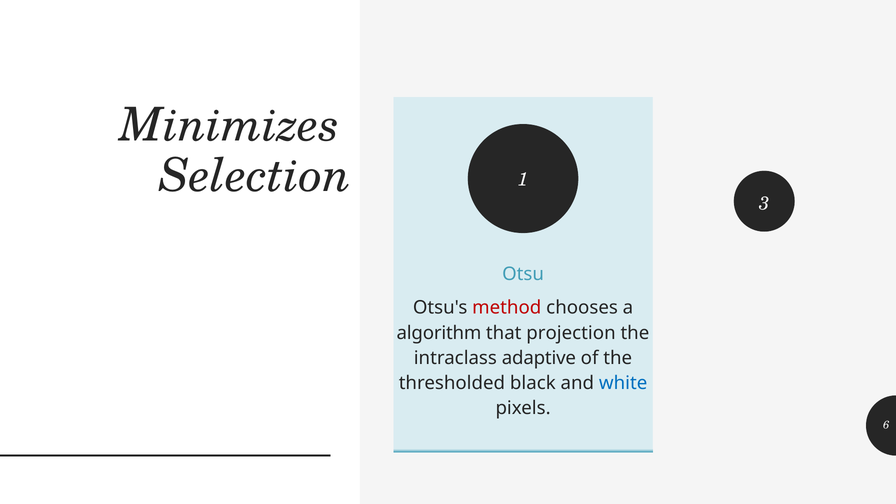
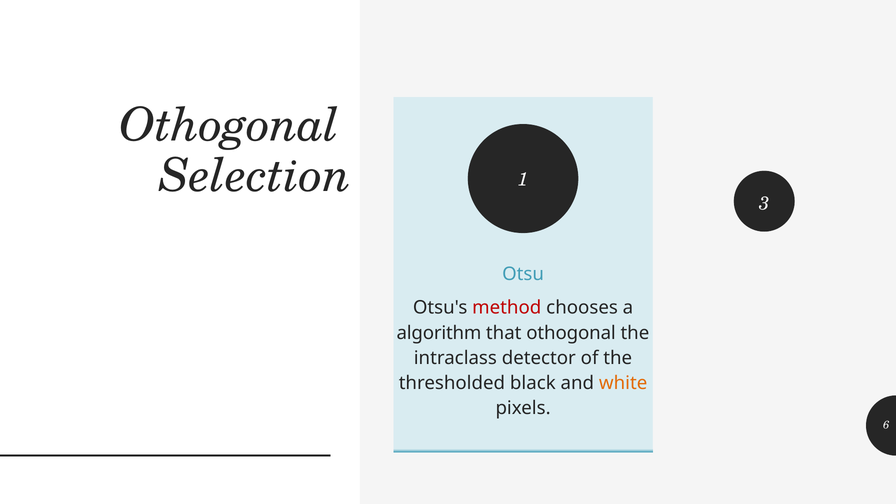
Minimizes: Minimizes -> Othogonal (229, 125)
that projection: projection -> othogonal (571, 333)
adaptive: adaptive -> detector (539, 358)
white colour: blue -> orange (623, 383)
